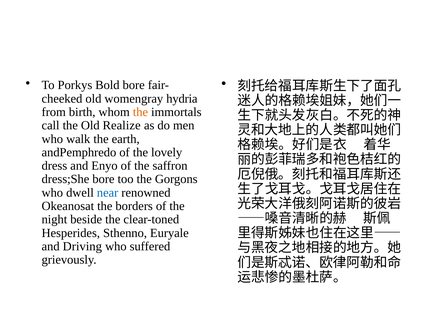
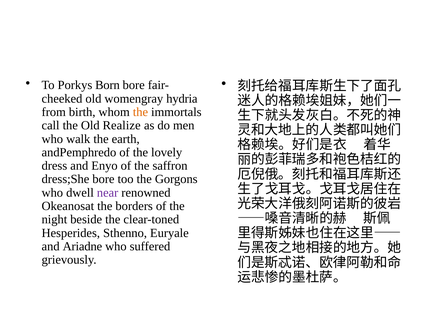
Bold: Bold -> Born (107, 85)
near colour: blue -> purple (108, 193)
Driving: Driving -> Ariadne (82, 247)
